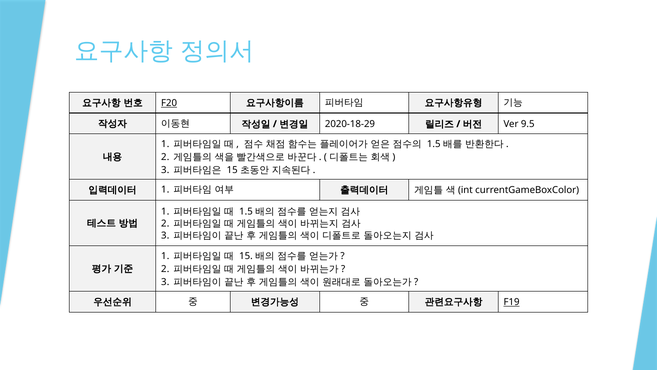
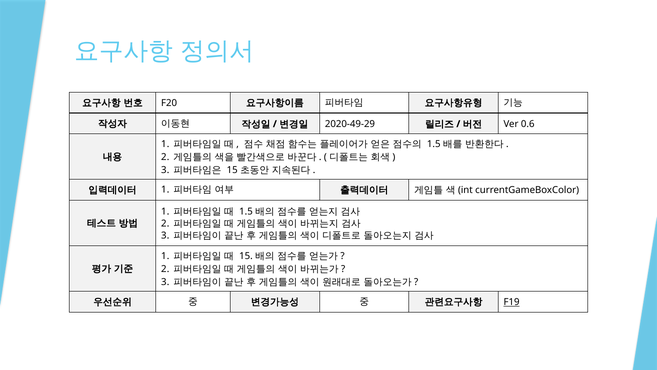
F20 underline: present -> none (169, 103)
2020-18-29: 2020-18-29 -> 2020-49-29 (350, 124)
9.5: 9.5 -> 0.6 (528, 124)
